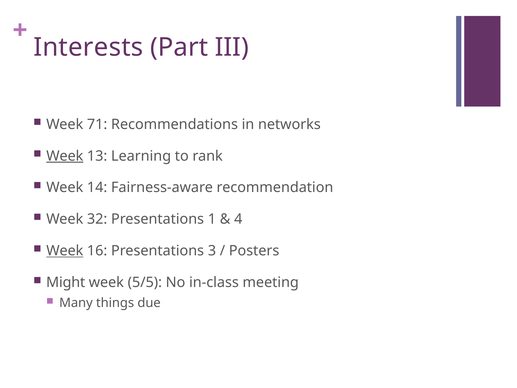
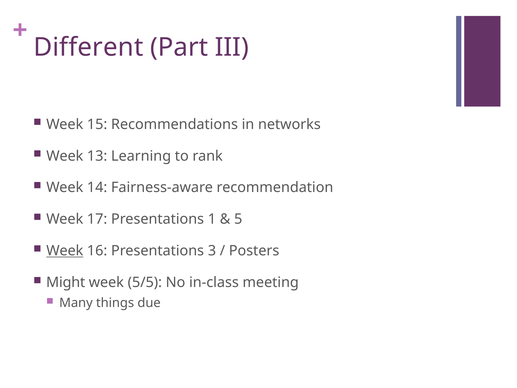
Interests: Interests -> Different (88, 47)
71: 71 -> 15 (97, 124)
Week underline: present -> none (65, 156)
32: 32 -> 17 (97, 219)
4: 4 -> 5 (238, 219)
